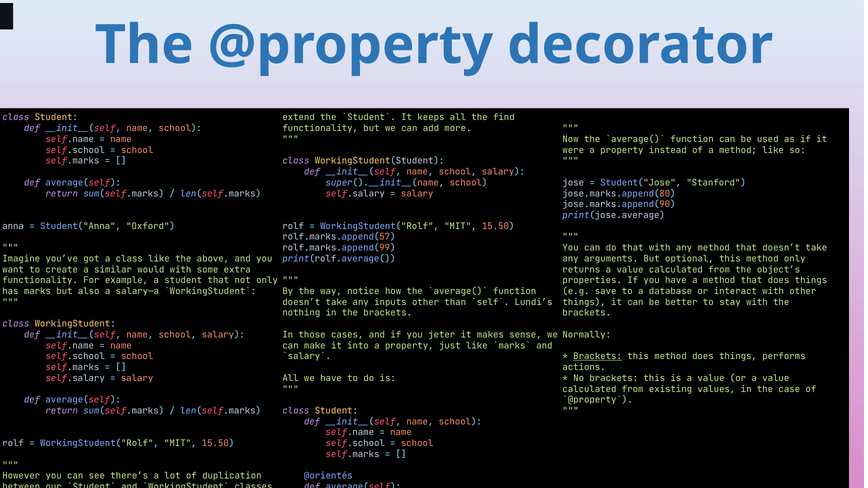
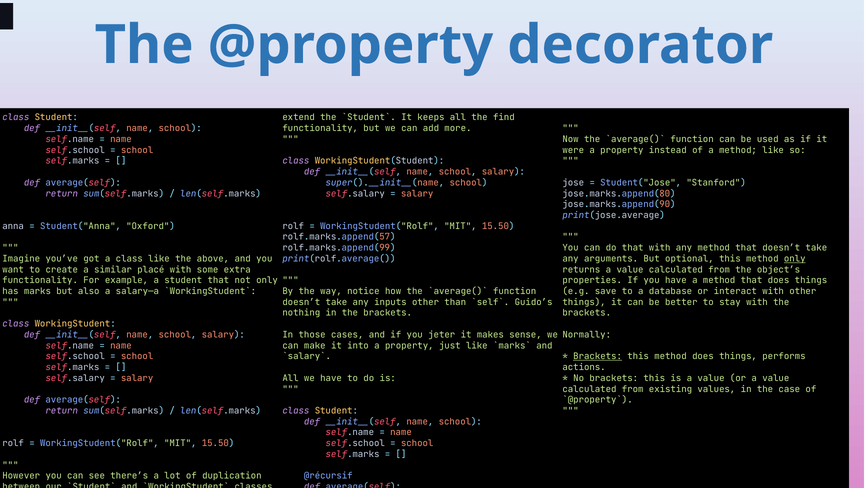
only underline: none -> present (795, 259)
would: would -> placé (151, 270)
Lundi’s: Lundi’s -> Guido’s (534, 302)
@orientés: @orientés -> @récursif (328, 476)
